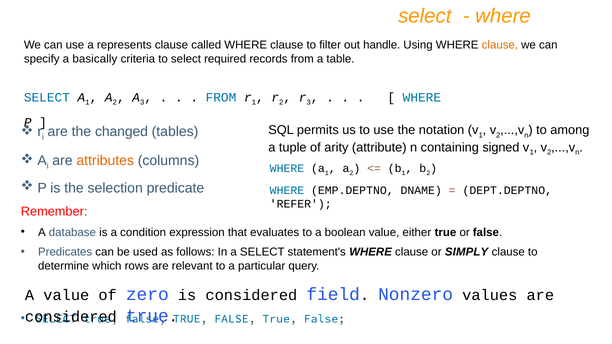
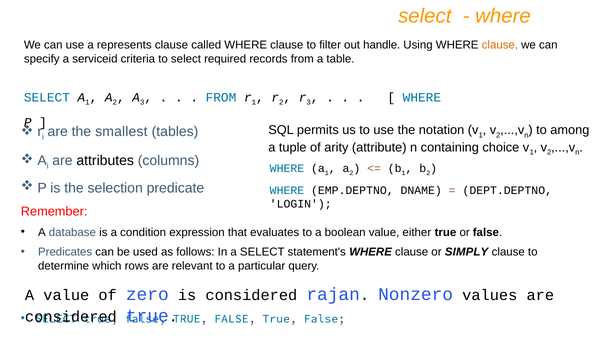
basically: basically -> serviceid (95, 59)
changed: changed -> smallest (121, 132)
signed: signed -> choice (501, 148)
attributes colour: orange -> black (105, 161)
REFER: REFER -> LOGIN (301, 204)
field: field -> rajan (333, 295)
